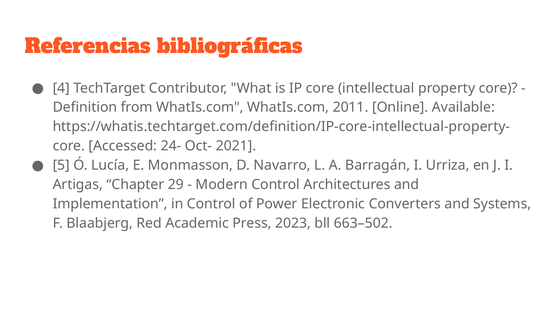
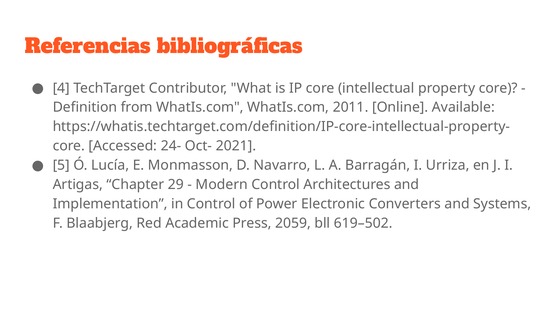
2023: 2023 -> 2059 (293, 223)
663–502: 663–502 -> 619–502 (363, 223)
